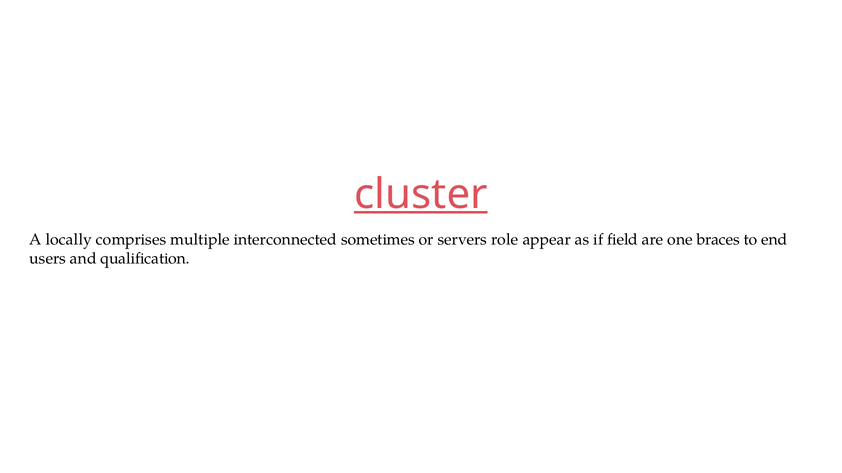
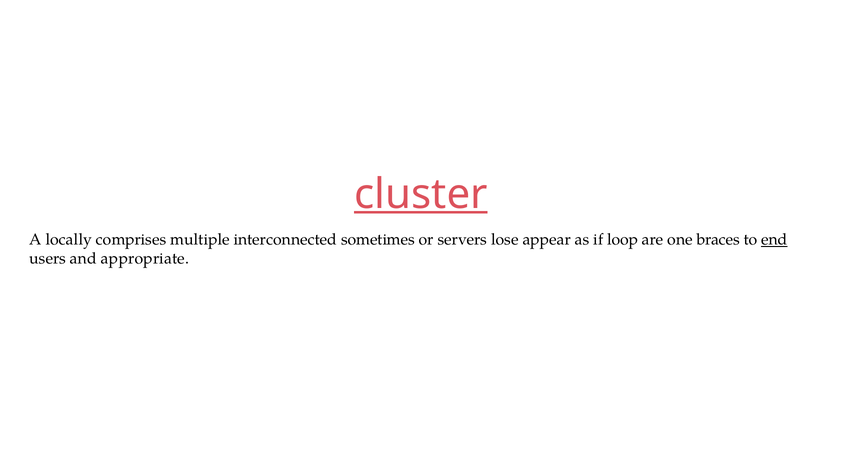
role: role -> lose (505, 240)
field: field -> loop (623, 240)
end underline: none -> present (774, 240)
qualification: qualification -> appropriate (145, 259)
